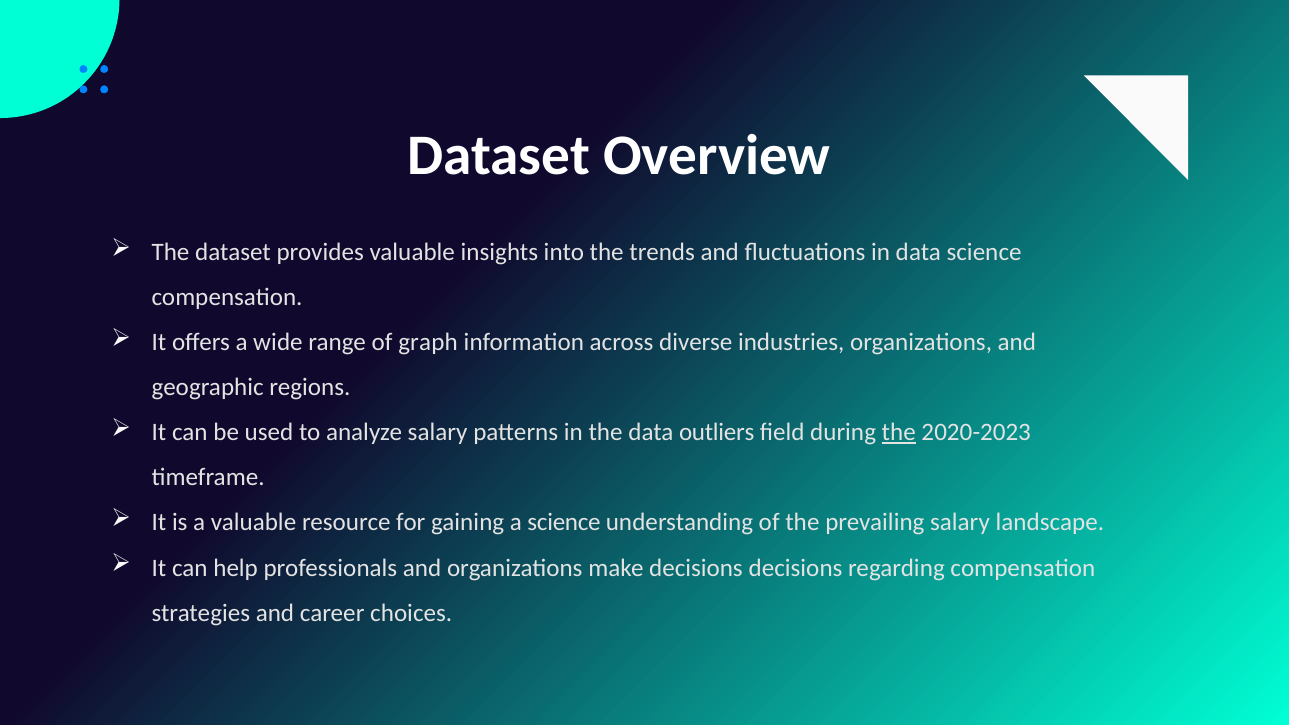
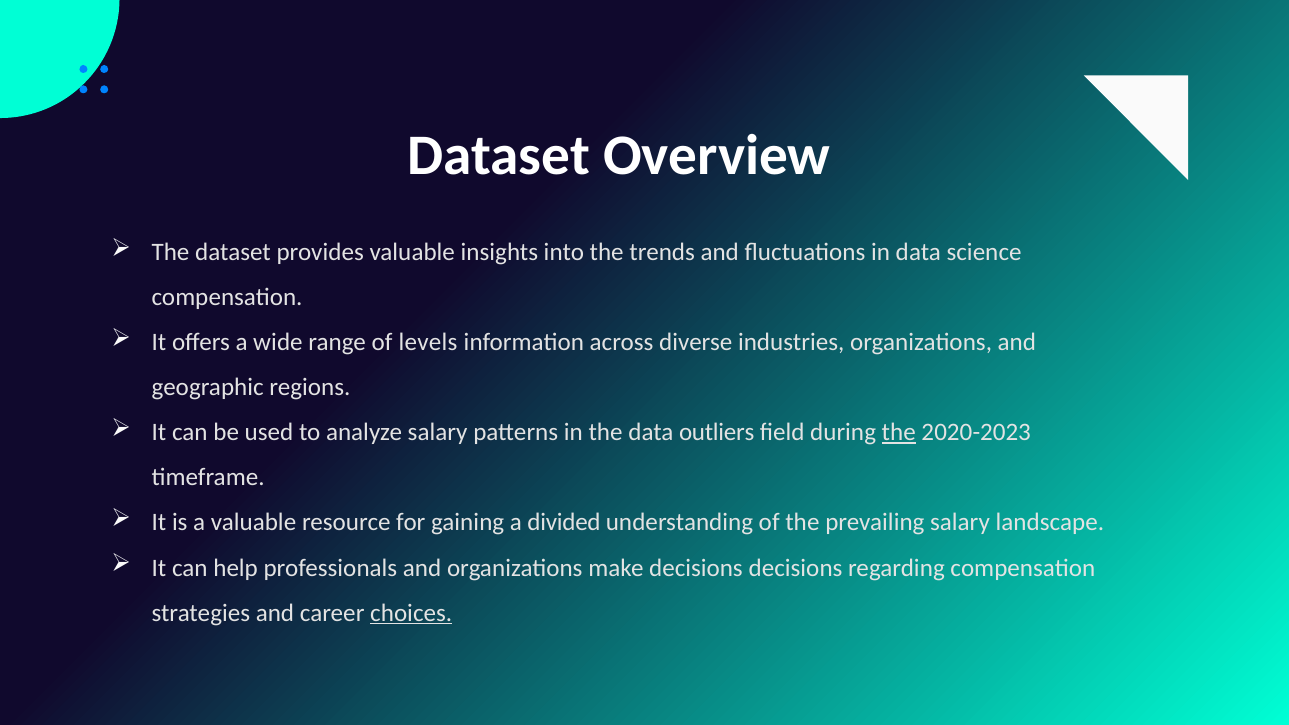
graph: graph -> levels (428, 342)
a science: science -> divided (564, 523)
choices underline: none -> present (411, 613)
